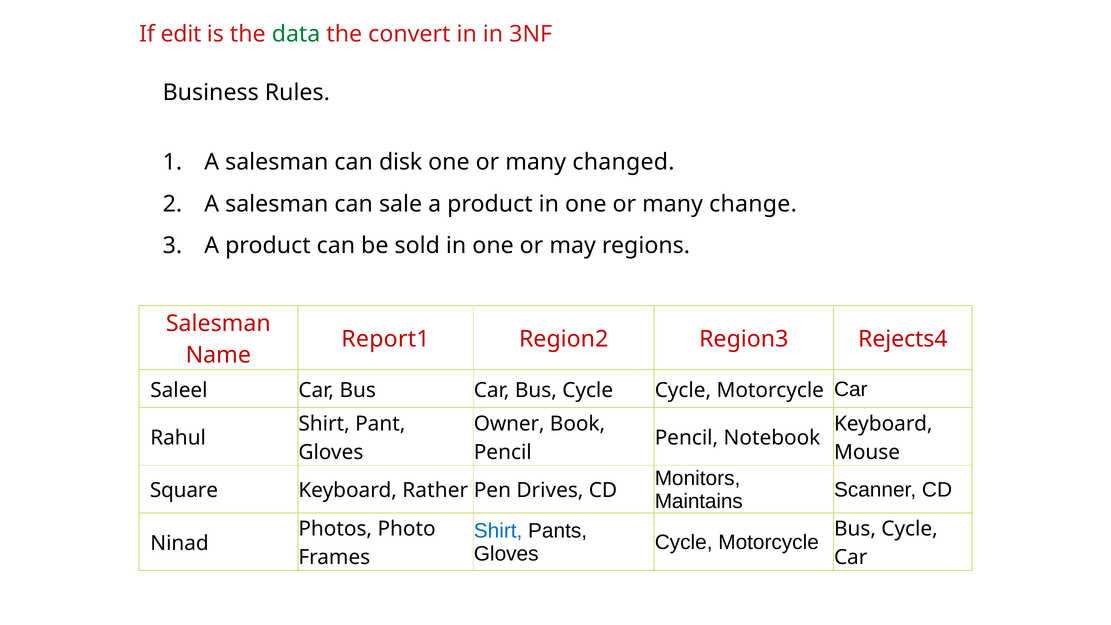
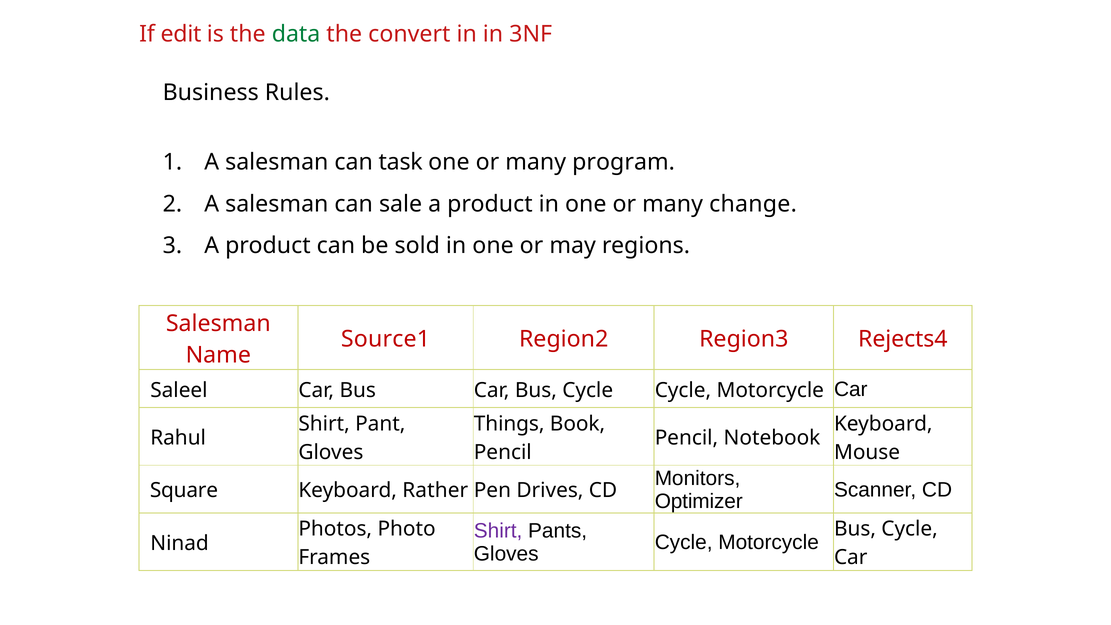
disk: disk -> task (401, 162)
changed: changed -> program (624, 162)
Report1: Report1 -> Source1 (385, 339)
Owner: Owner -> Things (509, 424)
Maintains: Maintains -> Optimizer (699, 501)
Shirt colour: blue -> purple (498, 531)
